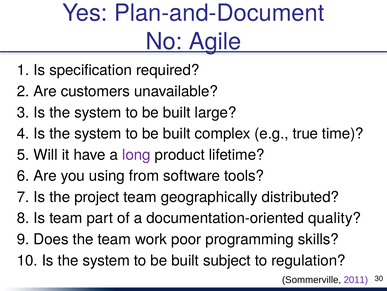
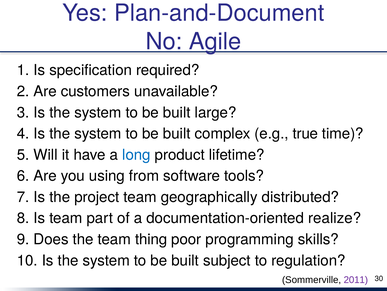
long colour: purple -> blue (136, 154)
quality: quality -> realize (335, 218)
work: work -> thing (151, 239)
